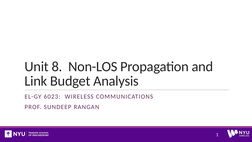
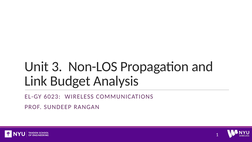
8: 8 -> 3 (57, 66)
